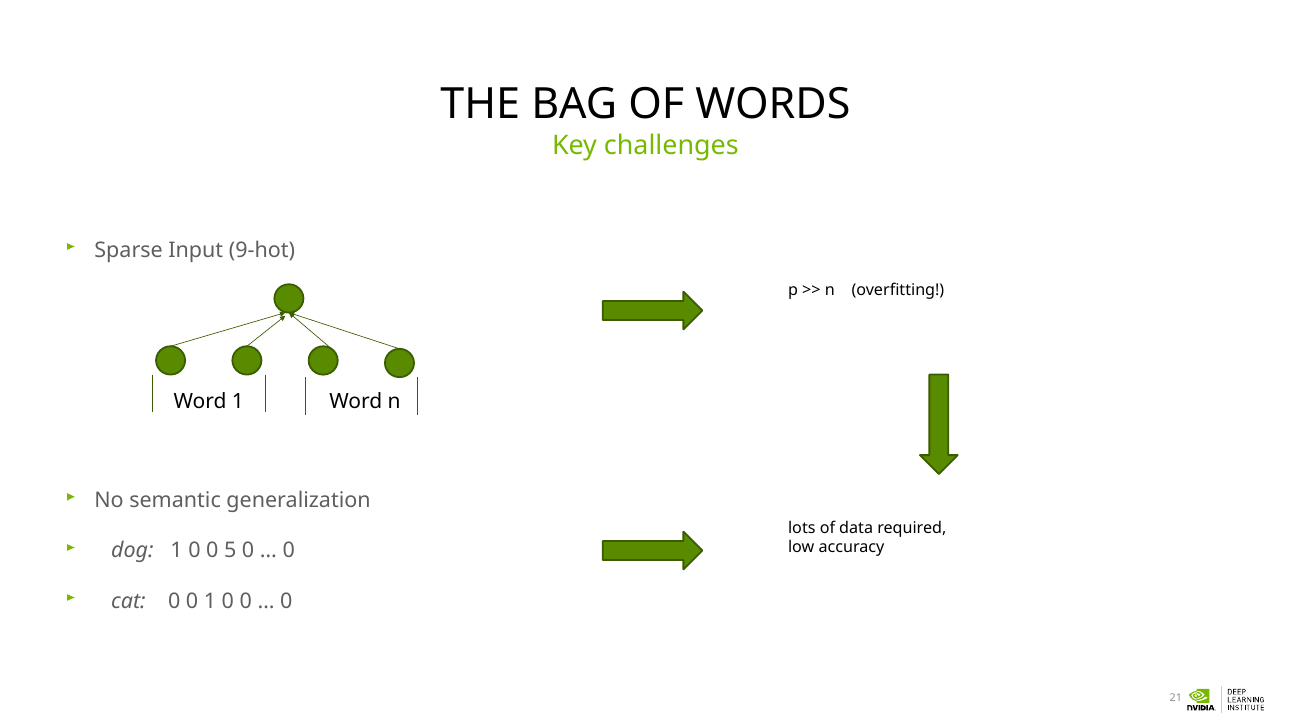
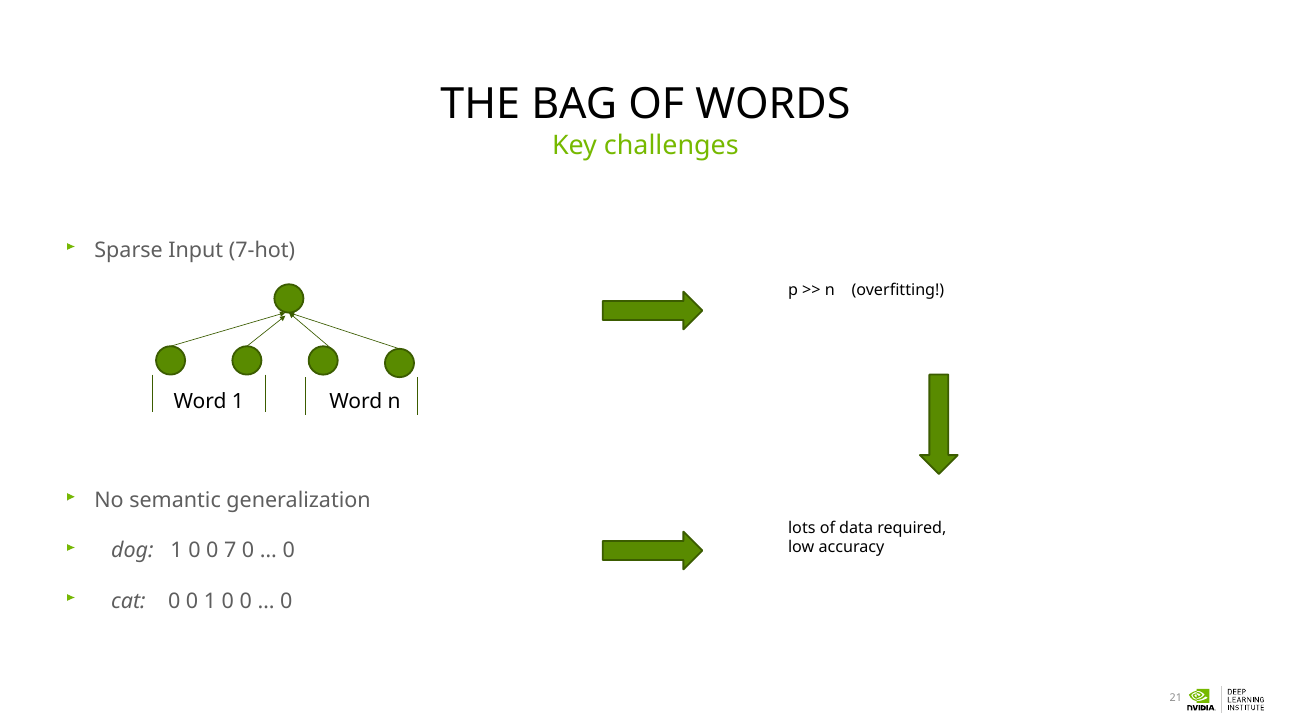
9-hot: 9-hot -> 7-hot (262, 250)
5: 5 -> 7 (230, 551)
